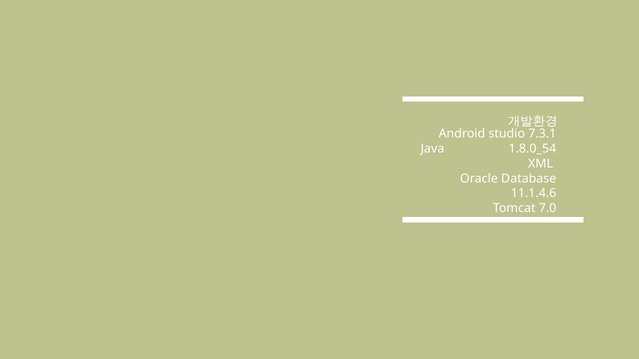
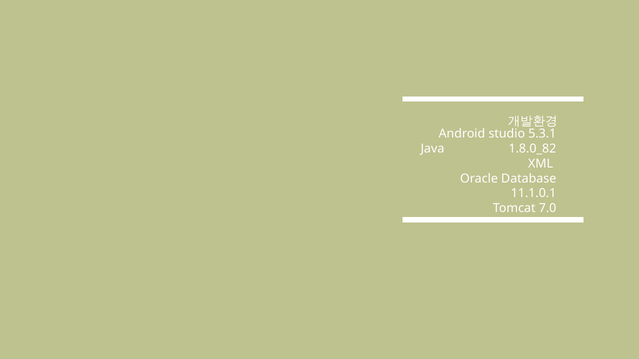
7.3.1: 7.3.1 -> 5.3.1 (542, 134)
1.8.0_54: 1.8.0_54 -> 1.8.0_82 (532, 149)
11.1.4.6: 11.1.4.6 -> 11.1.0.1 (534, 194)
